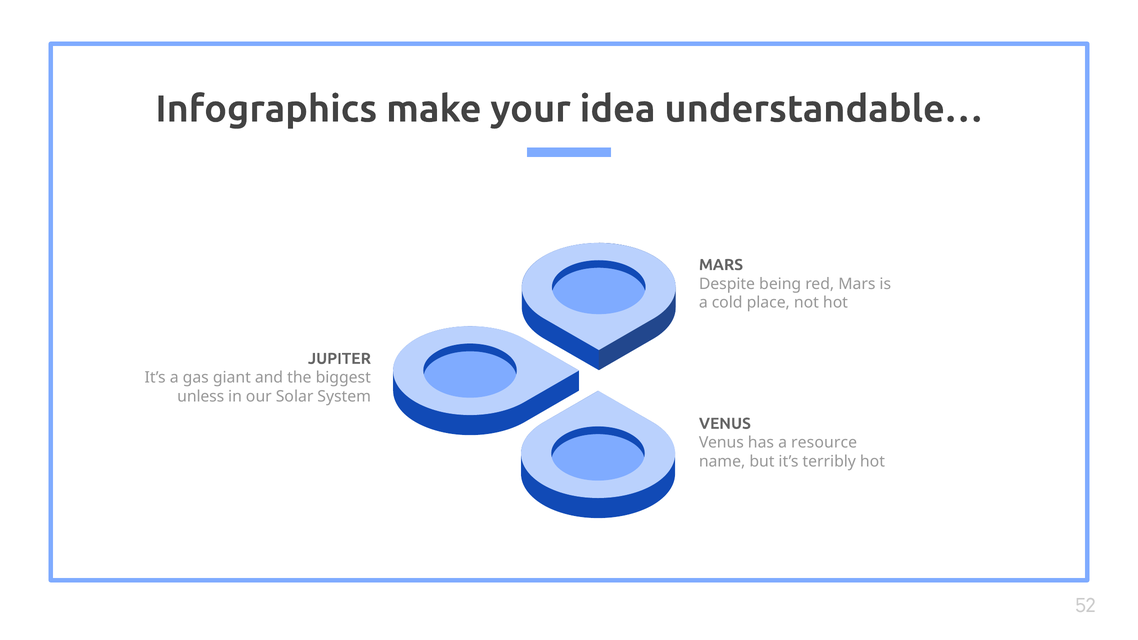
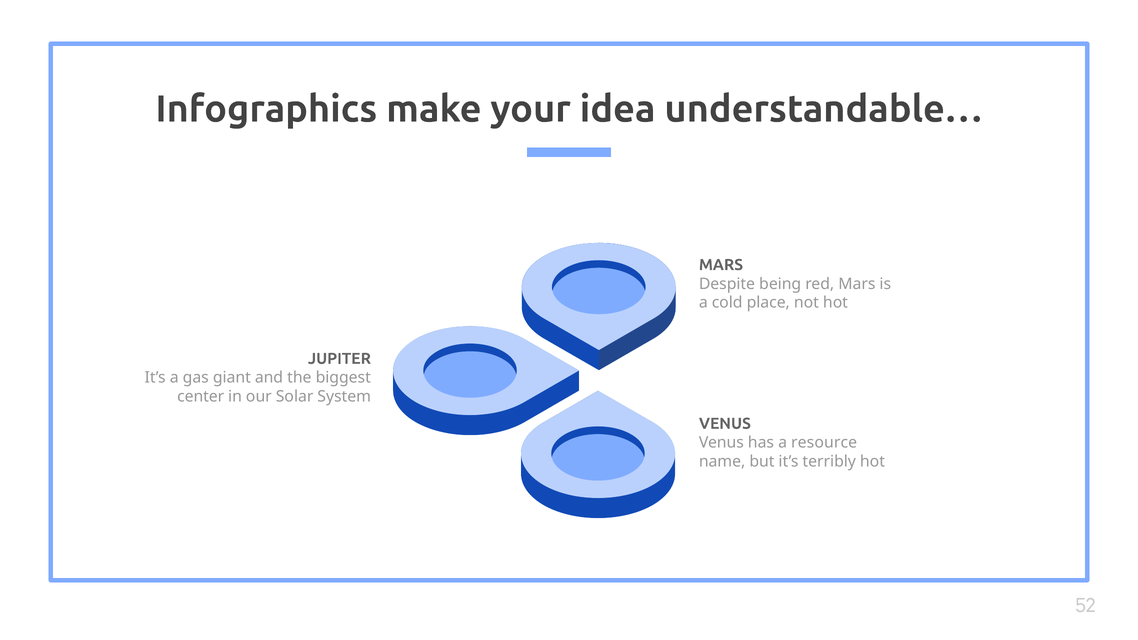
unless: unless -> center (201, 397)
